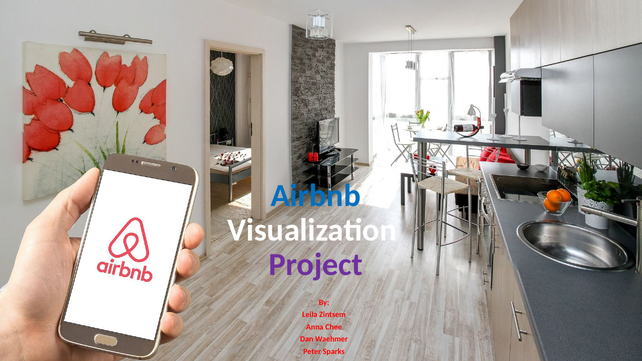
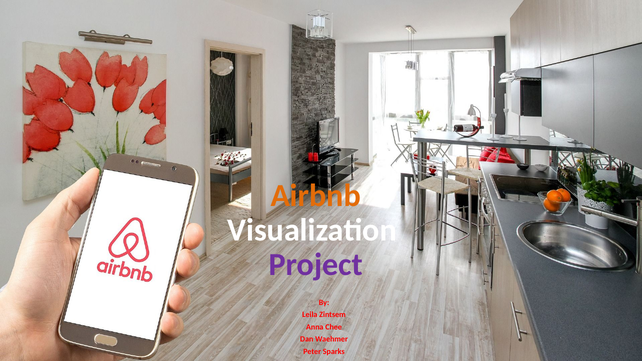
Airbnb colour: blue -> orange (316, 196)
